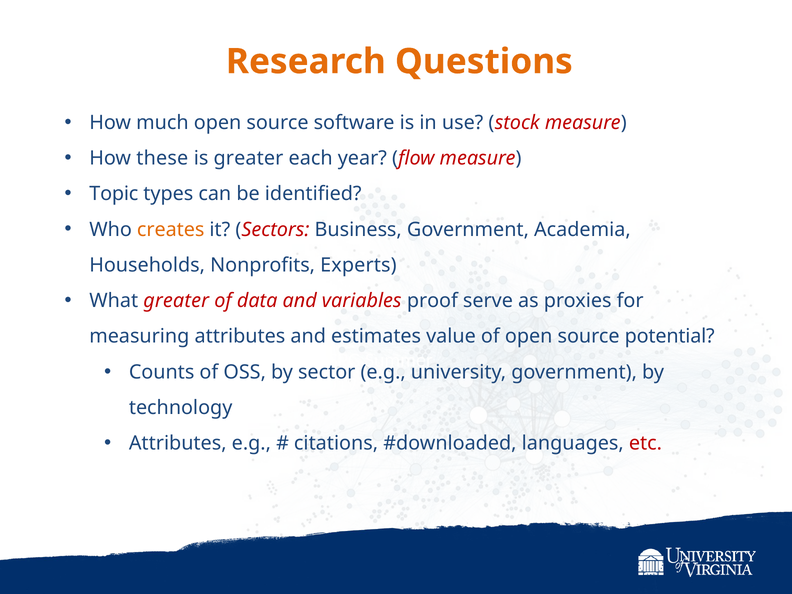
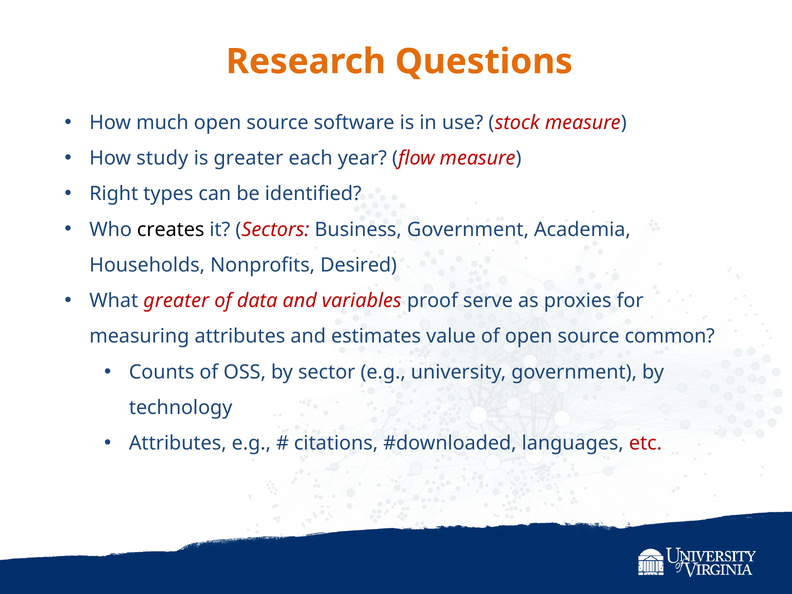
these: these -> study (162, 158)
Topic: Topic -> Right (114, 194)
creates colour: orange -> black (171, 230)
Experts: Experts -> Desired (359, 265)
potential: potential -> common (670, 336)
